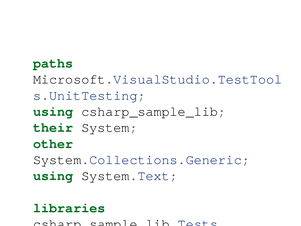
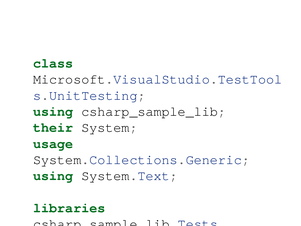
paths: paths -> class (53, 63)
other: other -> usage (53, 143)
